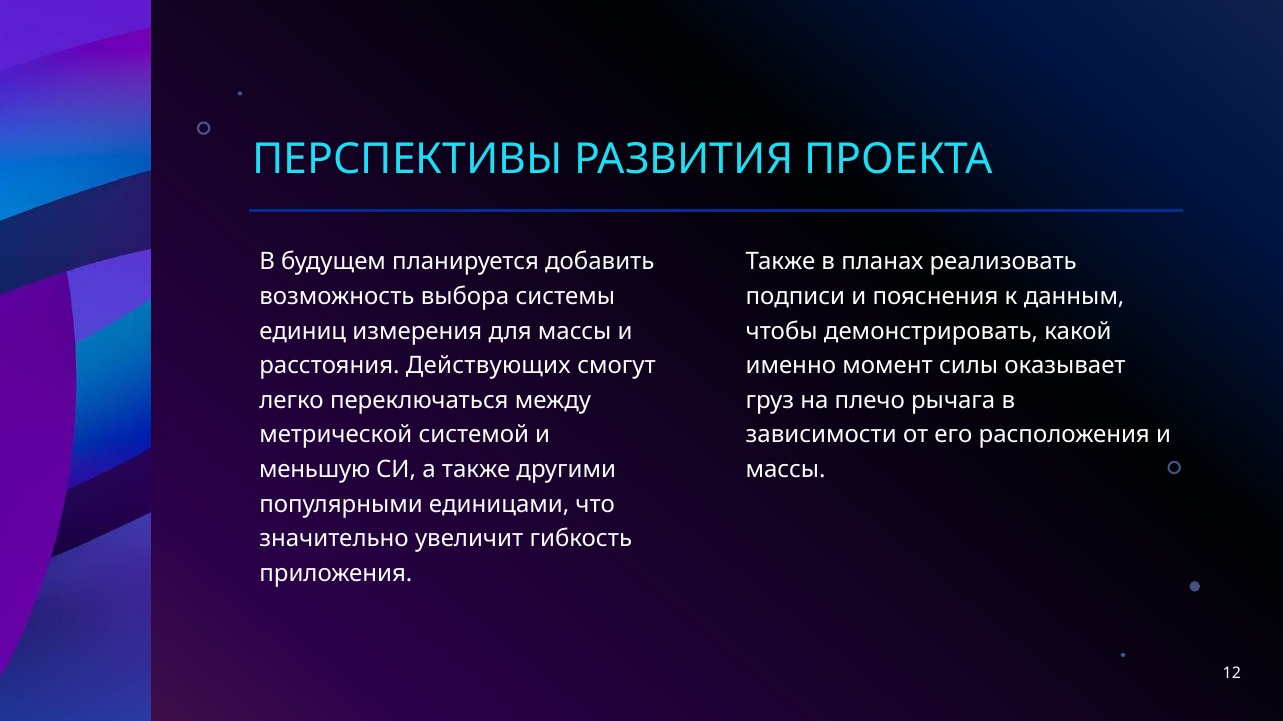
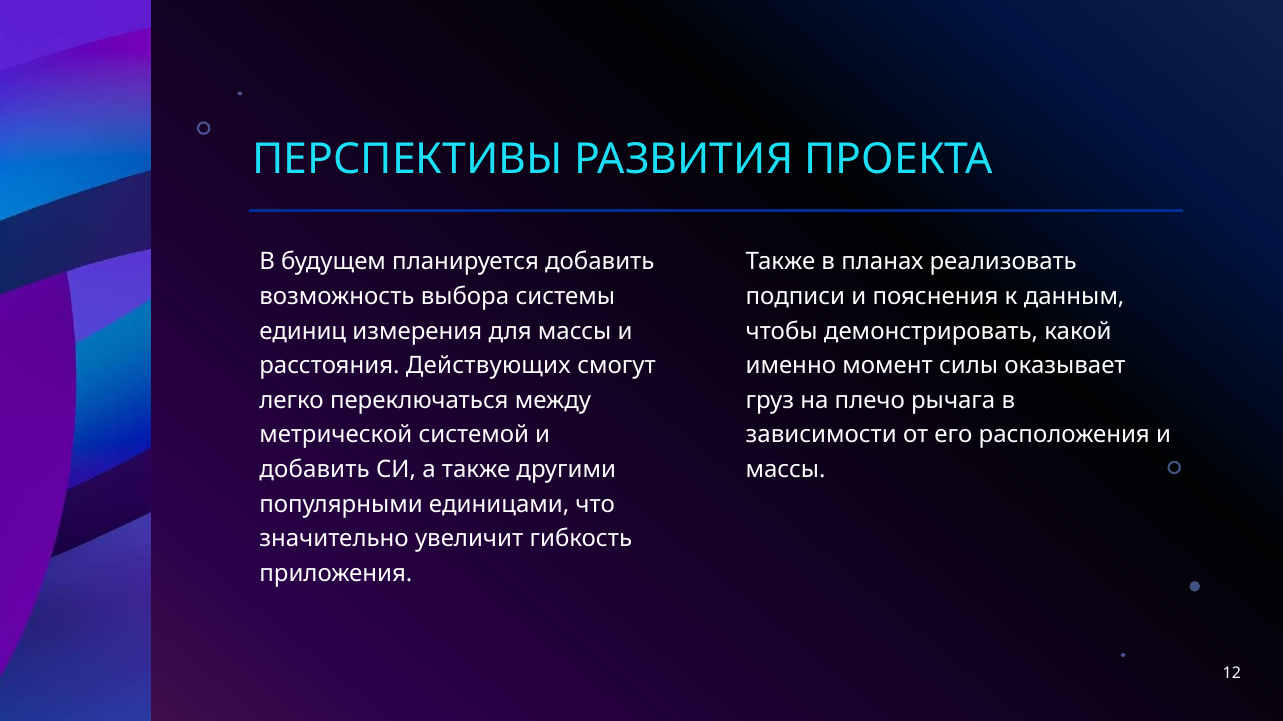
меньшую: меньшую -> добавить (315, 470)
